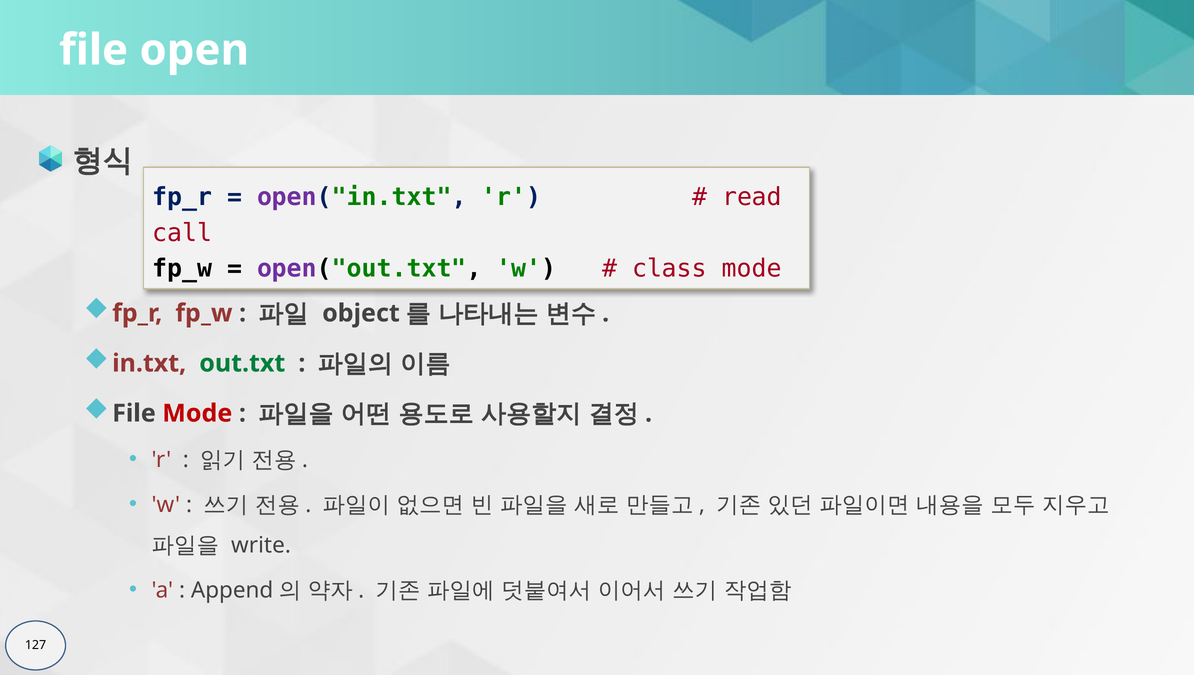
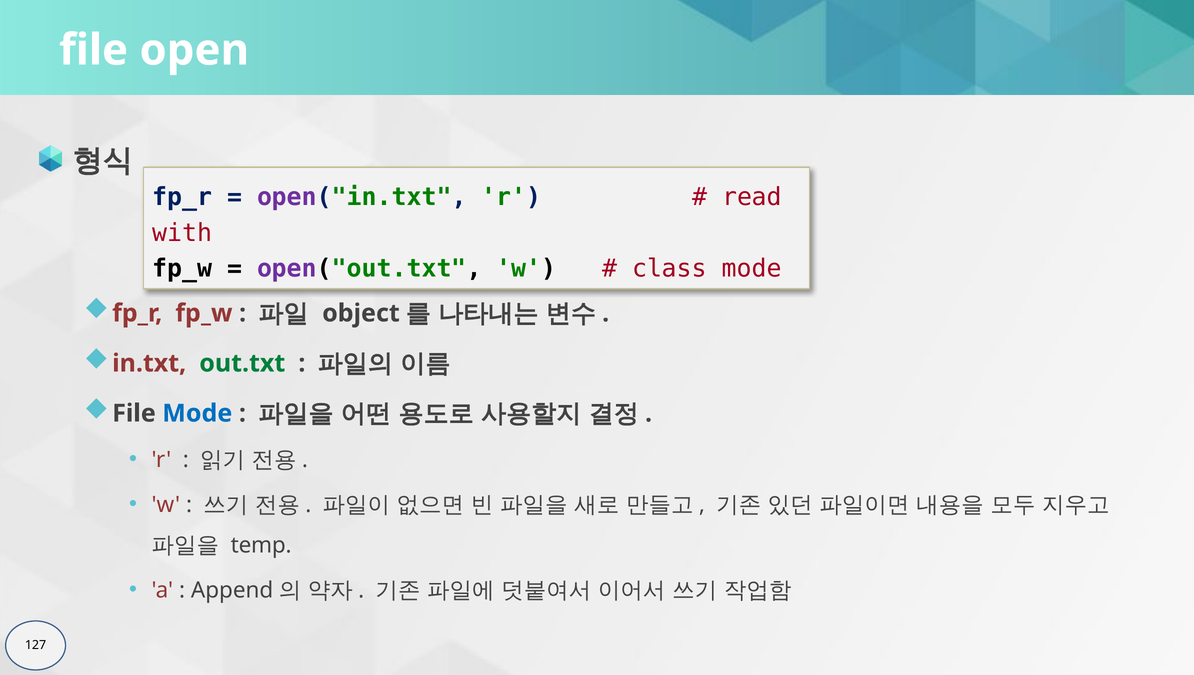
call: call -> with (182, 233)
Mode colour: red -> blue (197, 413)
write: write -> temp (261, 545)
